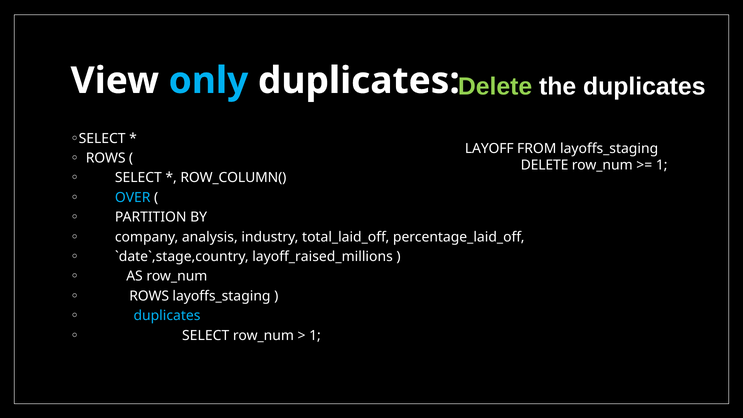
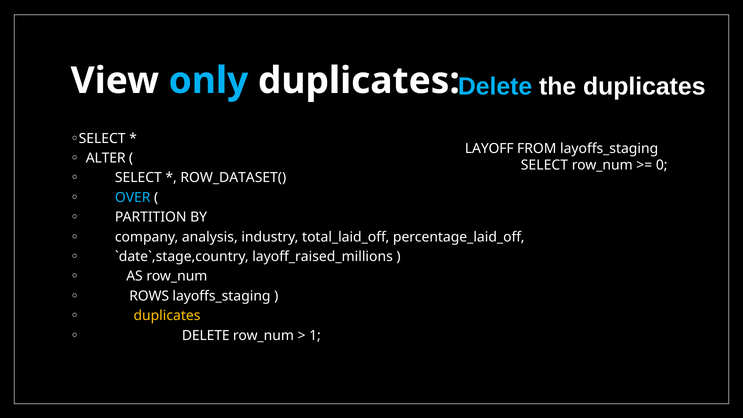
Delete colour: light green -> light blue (495, 87)
ROWS: ROWS -> ALTER (106, 158)
DELETE: DELETE -> SELECT (544, 165)
1: 1 -> 0 (662, 165)
ROW_COLUMN(: ROW_COLUMN( -> ROW_DATASET( (233, 178)
duplicates colour: light blue -> yellow (167, 316)
SELECT: SELECT -> DELETE (206, 335)
